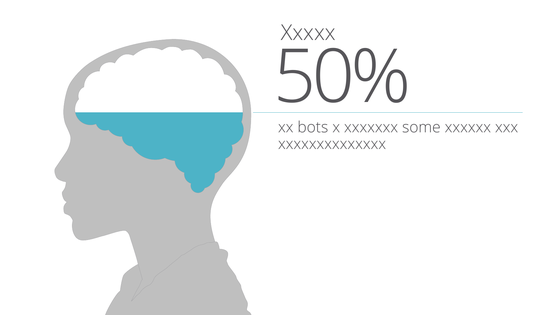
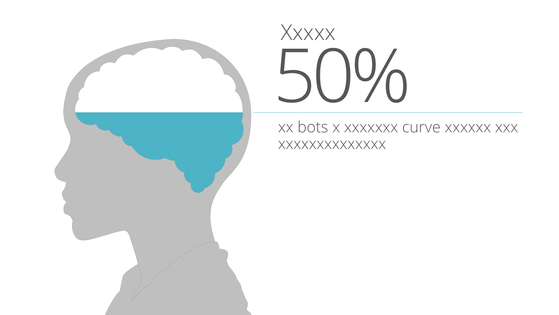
some: some -> curve (421, 127)
